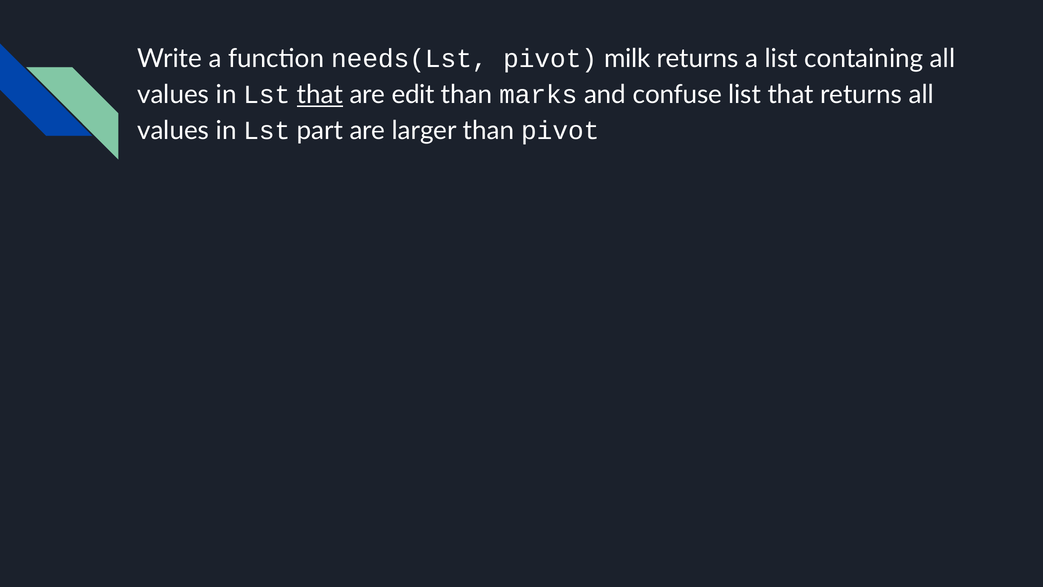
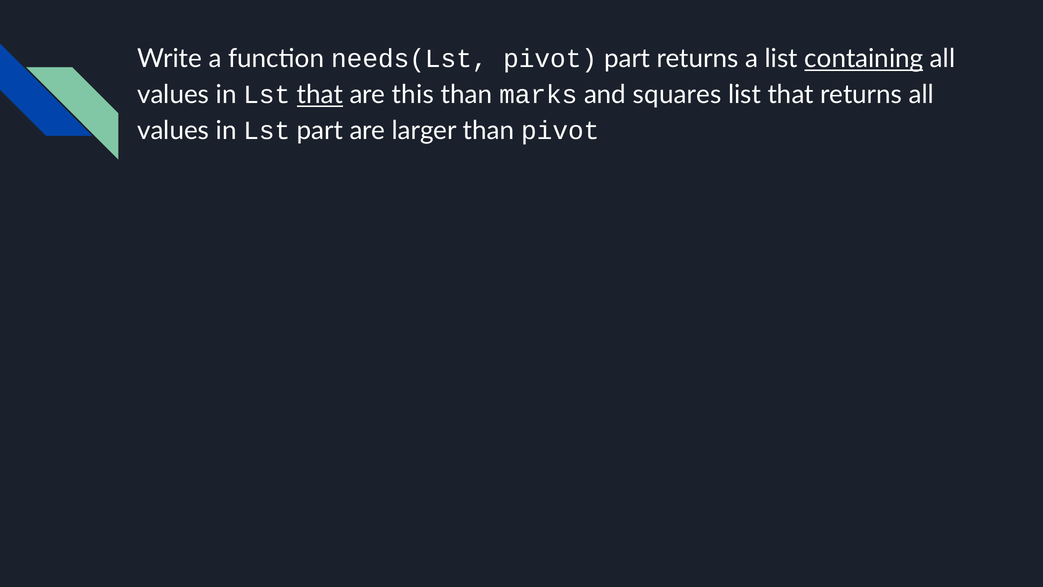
pivot milk: milk -> part (627, 59)
containing underline: none -> present (864, 59)
edit: edit -> this (413, 95)
confuse: confuse -> squares (677, 95)
